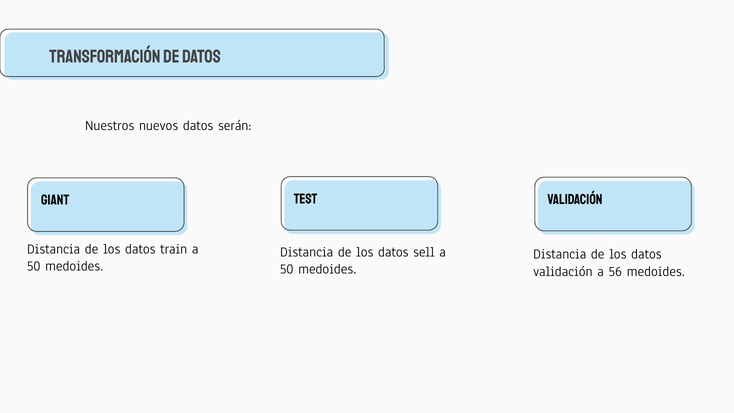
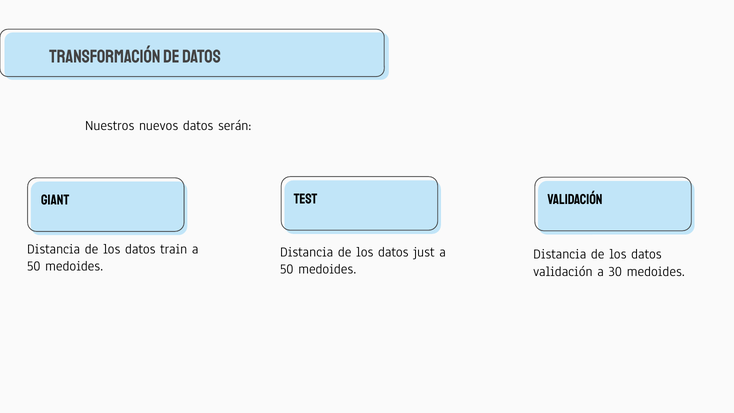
sell: sell -> just (424, 252)
56: 56 -> 30 (615, 271)
